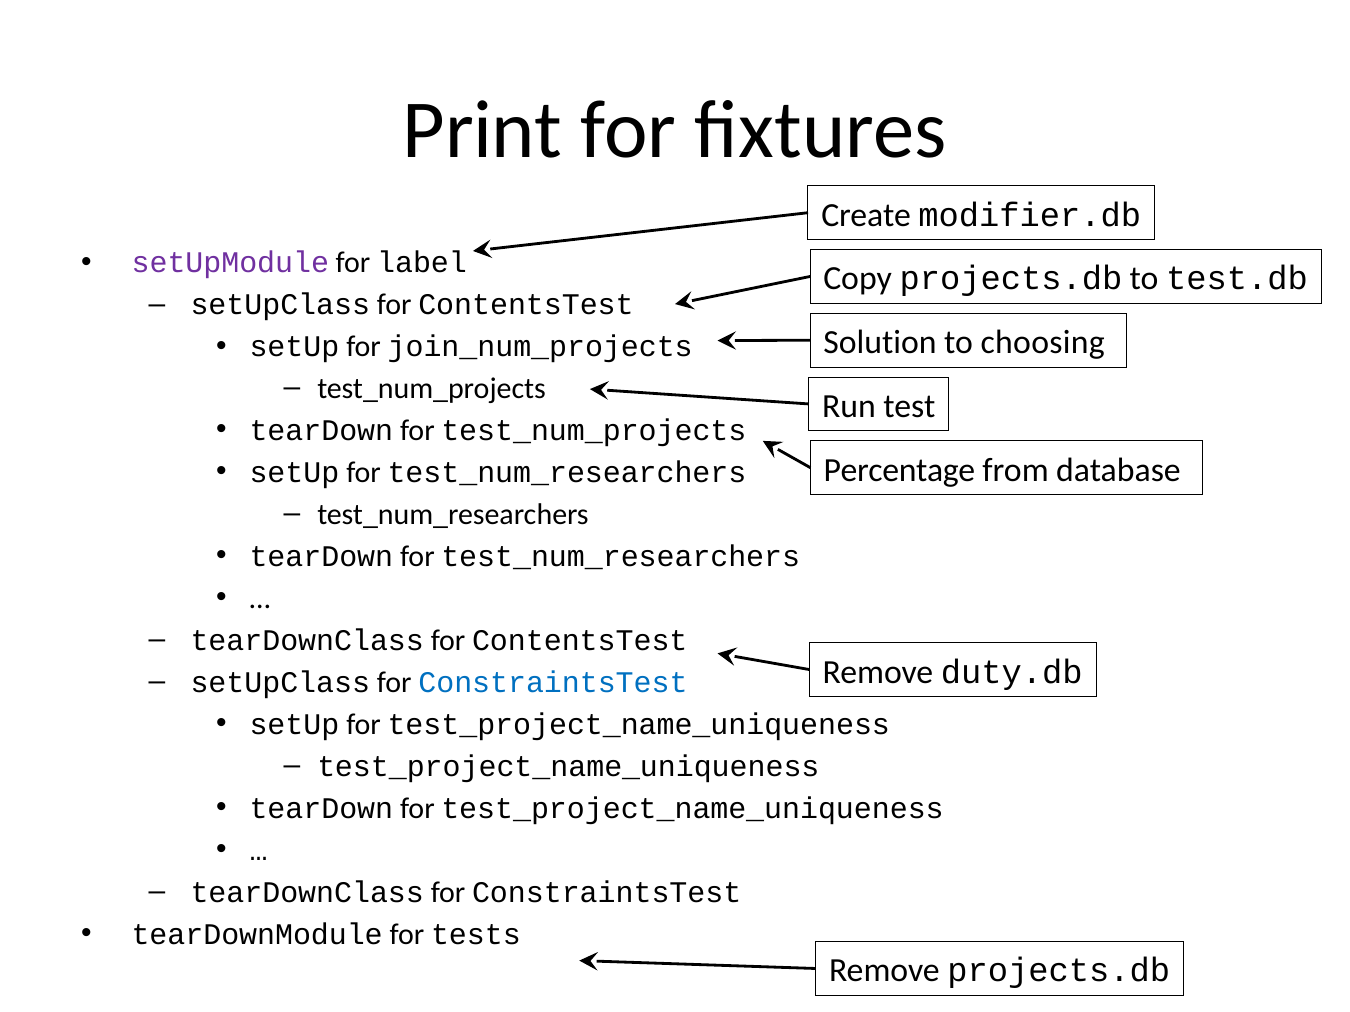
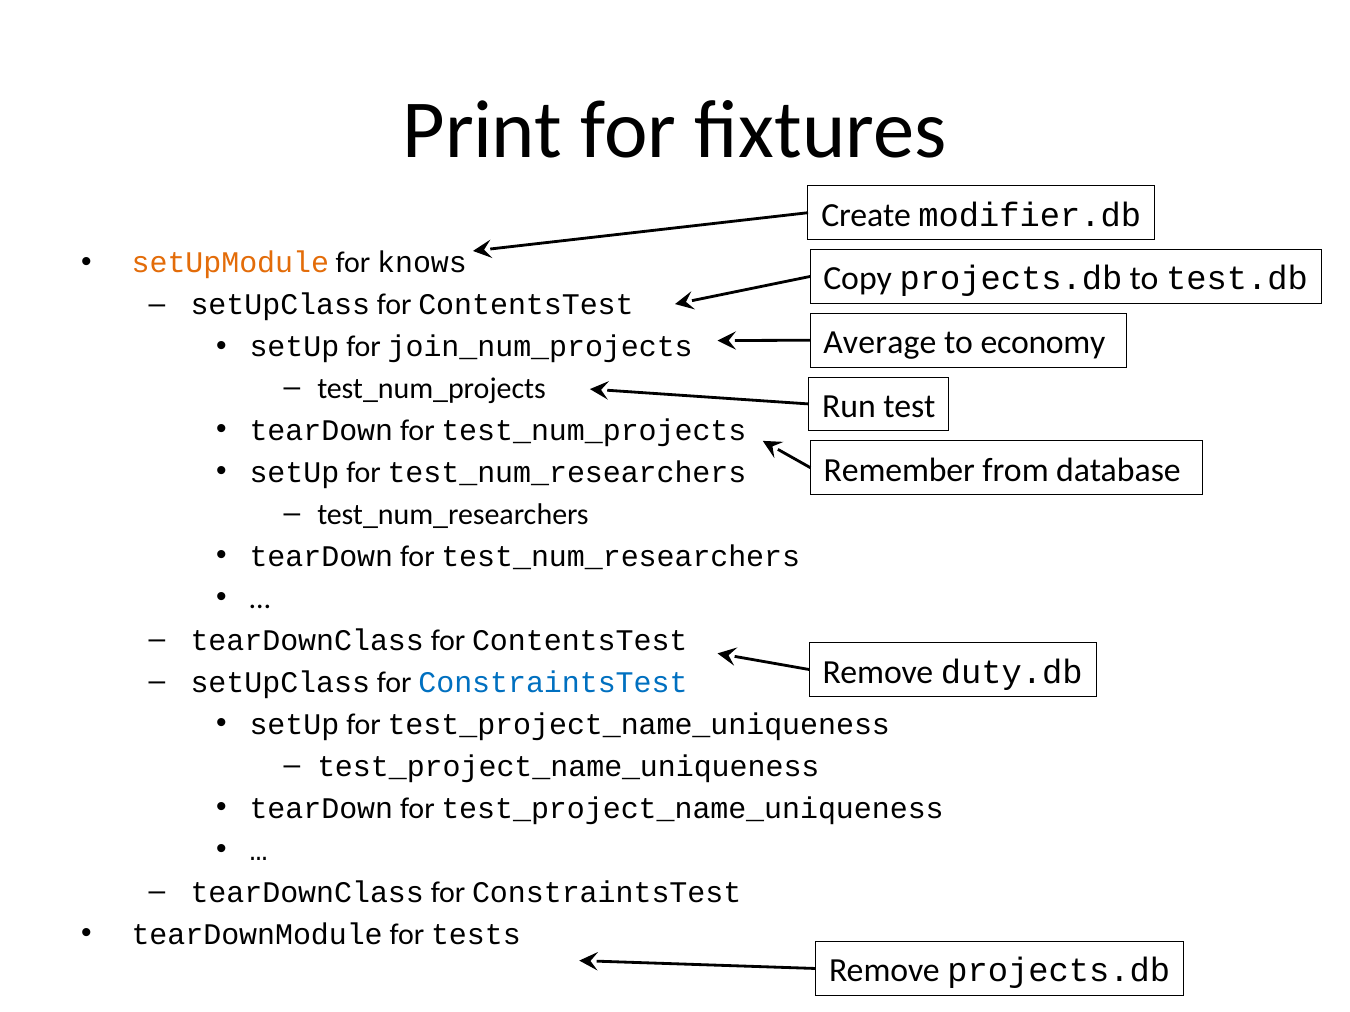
setUpModule colour: purple -> orange (230, 263)
label: label -> knows (422, 263)
Solution: Solution -> Average (880, 343)
choosing: choosing -> economy (1043, 343)
Percentage: Percentage -> Remember (899, 470)
